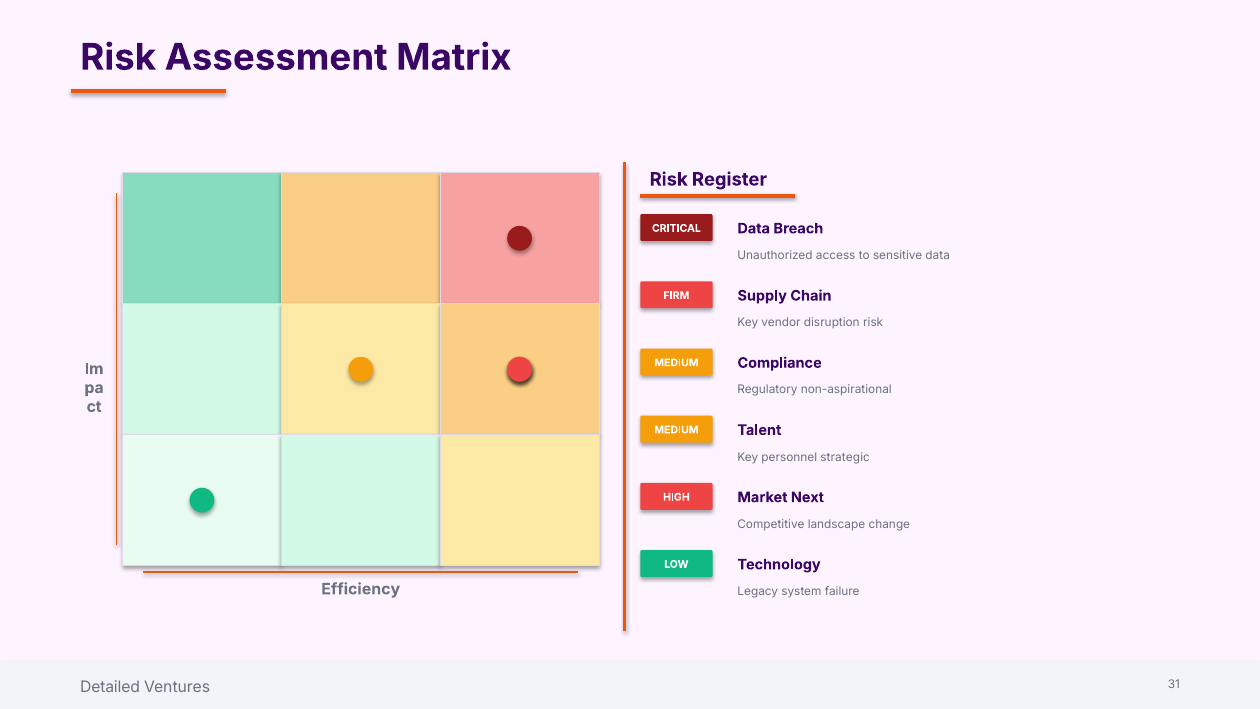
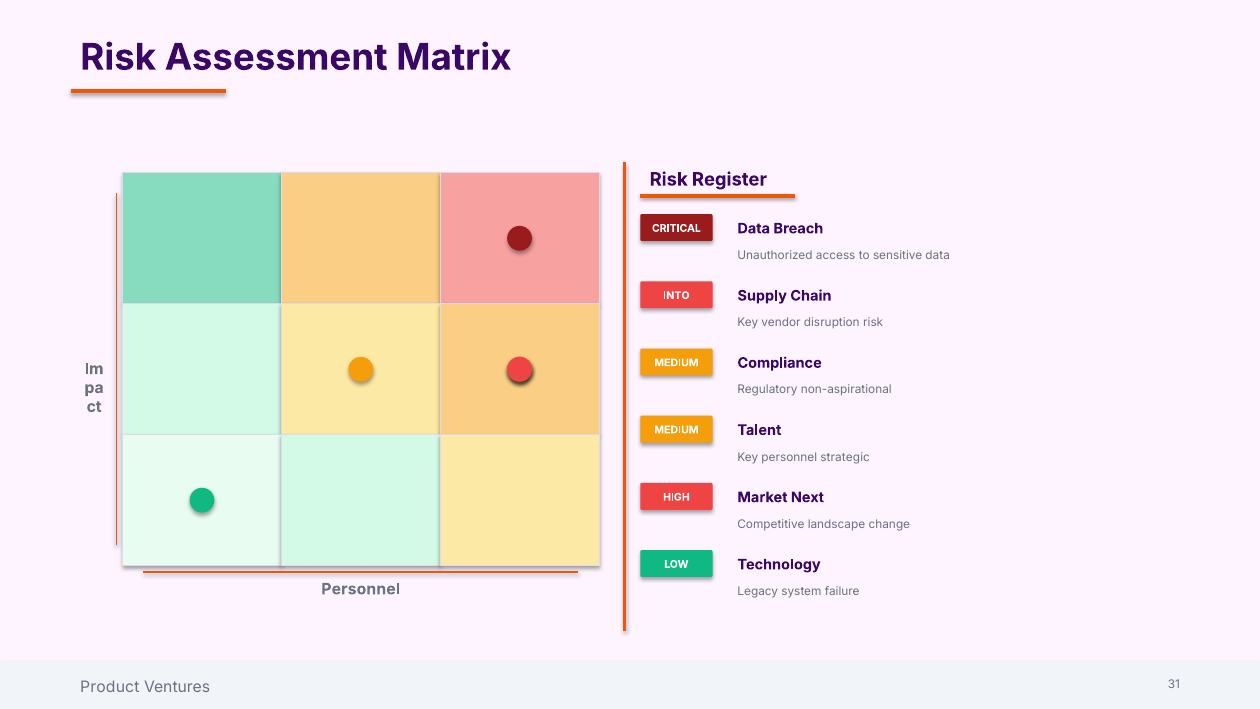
FIRM: FIRM -> INTO (676, 295)
Efficiency: Efficiency -> Personnel (361, 589)
Detailed: Detailed -> Product (110, 687)
